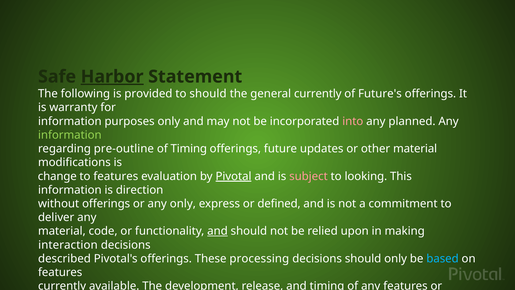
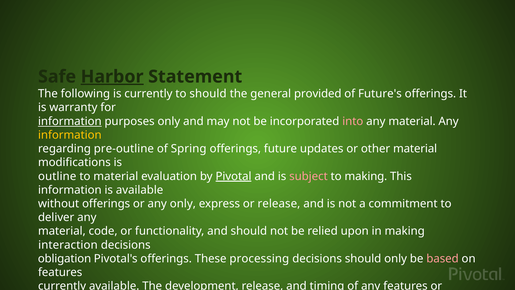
is provided: provided -> currently (148, 94)
general currently: currently -> provided (318, 94)
information underline: none -> present (70, 121)
planned: planned -> material (412, 121)
information colour: light green -> yellow (70, 135)
of Timing: Timing -> Spring (189, 149)
change: change -> outline (57, 176)
to features: features -> material (116, 176)
to looking: looking -> making (366, 176)
is direction: direction -> available (140, 190)
or defined: defined -> release (279, 204)
and underline: present -> none (217, 231)
described: described -> obligation (65, 258)
based colour: light blue -> pink (443, 258)
